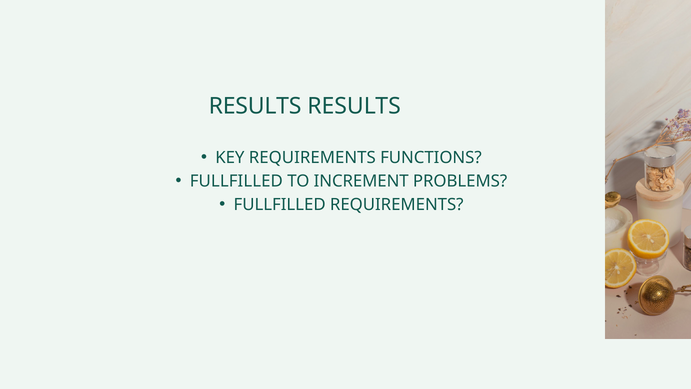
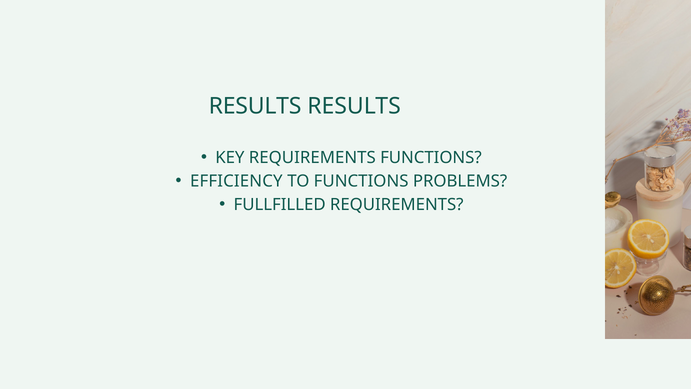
FULLFILLED: FULLFILLED -> EFFICIENCY (236, 181)
TO INCREMENT: INCREMENT -> FUNCTIONS (361, 181)
